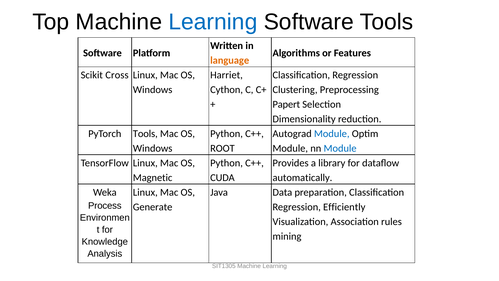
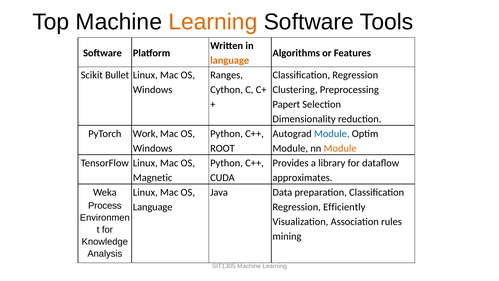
Learning colour: blue -> orange (213, 22)
Cross: Cross -> Bullet (117, 75)
Harriet: Harriet -> Ranges (227, 75)
PyTorch Tools: Tools -> Work (145, 134)
Module colour: blue -> orange (340, 148)
automatically: automatically -> approximates (302, 178)
Generate: Generate -> Language (153, 207)
